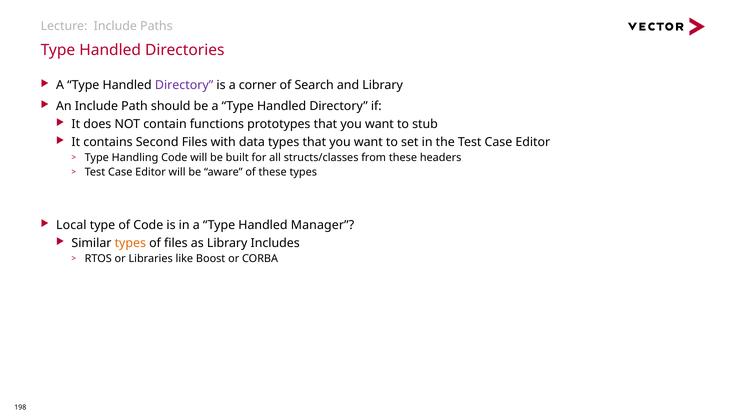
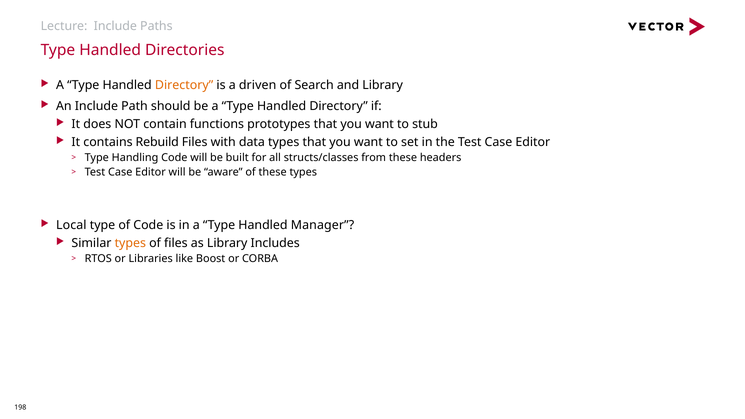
Directory colour: purple -> orange (184, 85)
corner: corner -> driven (258, 85)
Second: Second -> Rebuild (157, 142)
